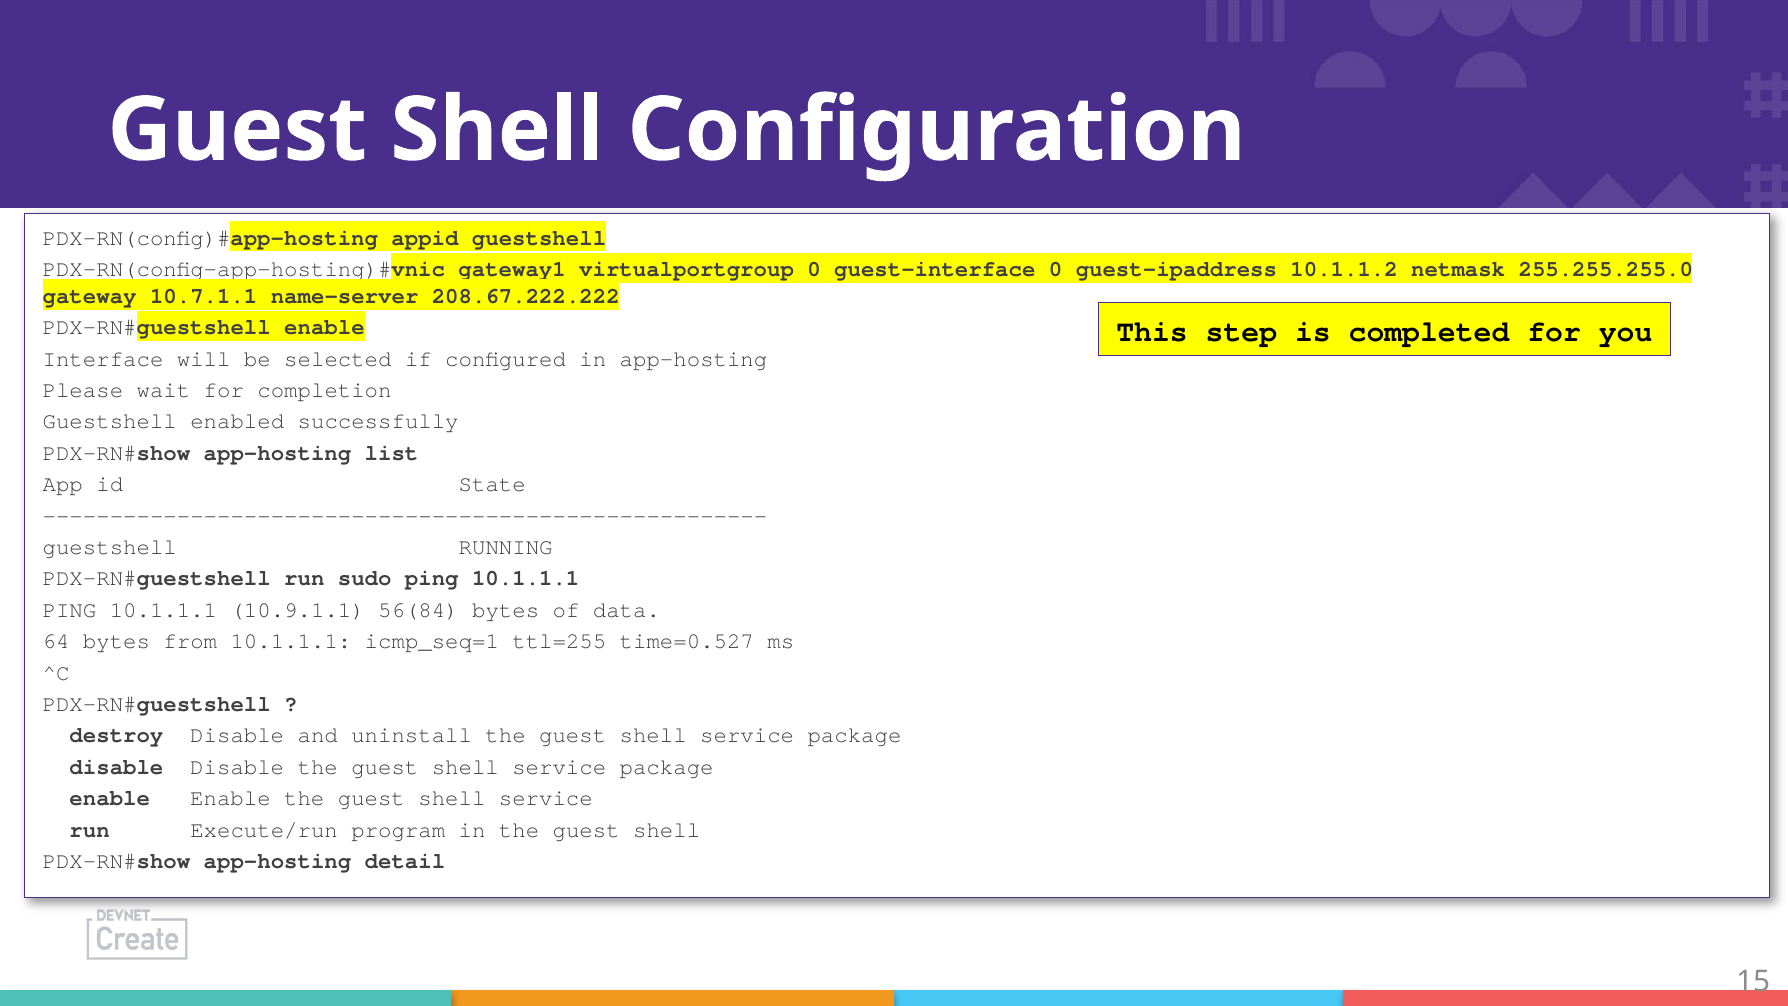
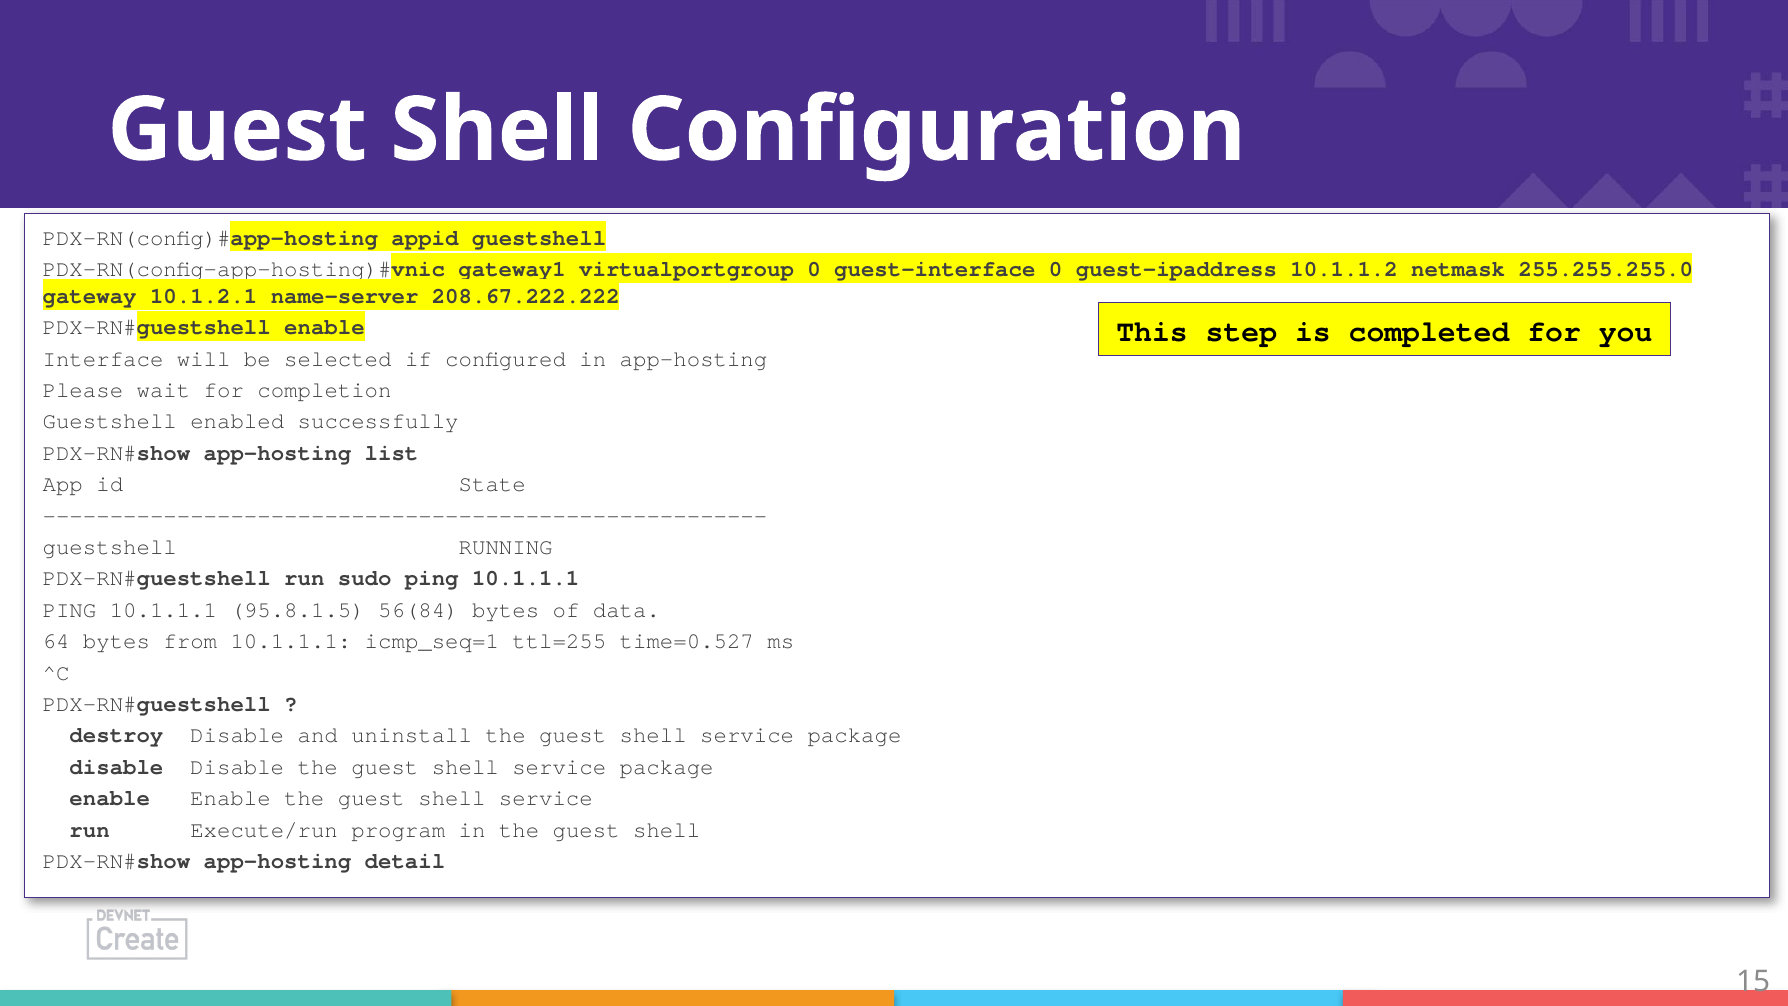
10.7.1.1: 10.7.1.1 -> 10.1.2.1 (204, 296)
10.9.1.1: 10.9.1.1 -> 95.8.1.5 (298, 610)
